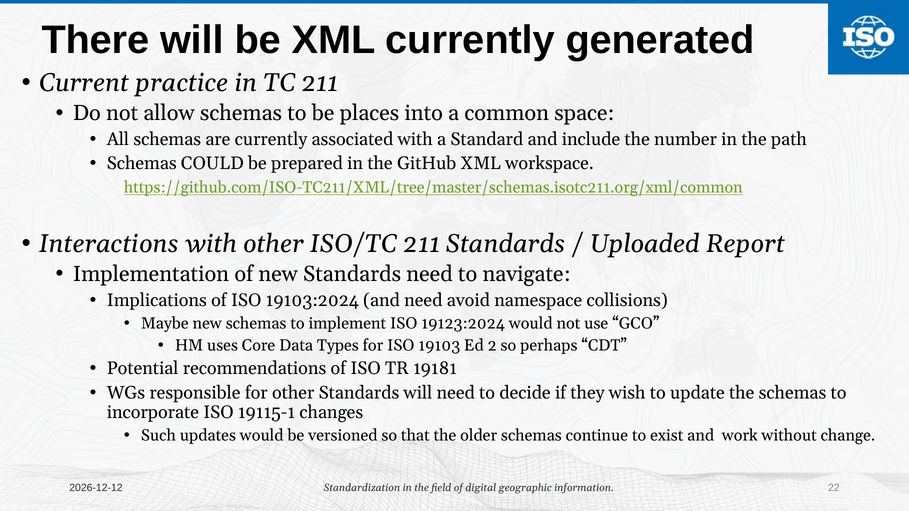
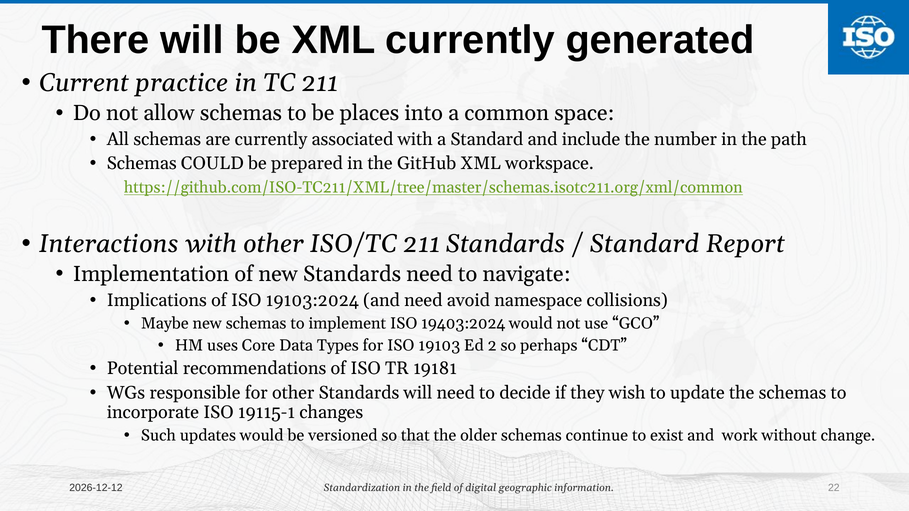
Uploaded: Uploaded -> Standard (645, 244)
19123:2024: 19123:2024 -> 19403:2024 (463, 324)
